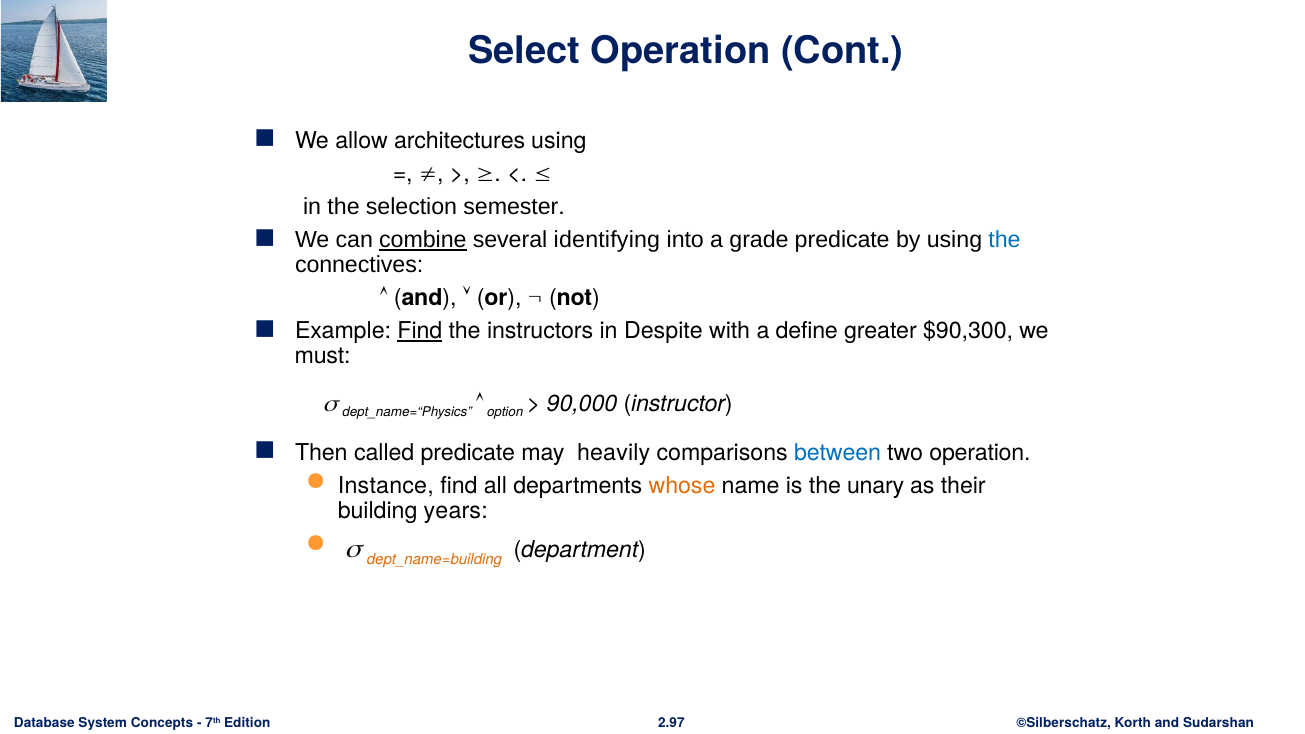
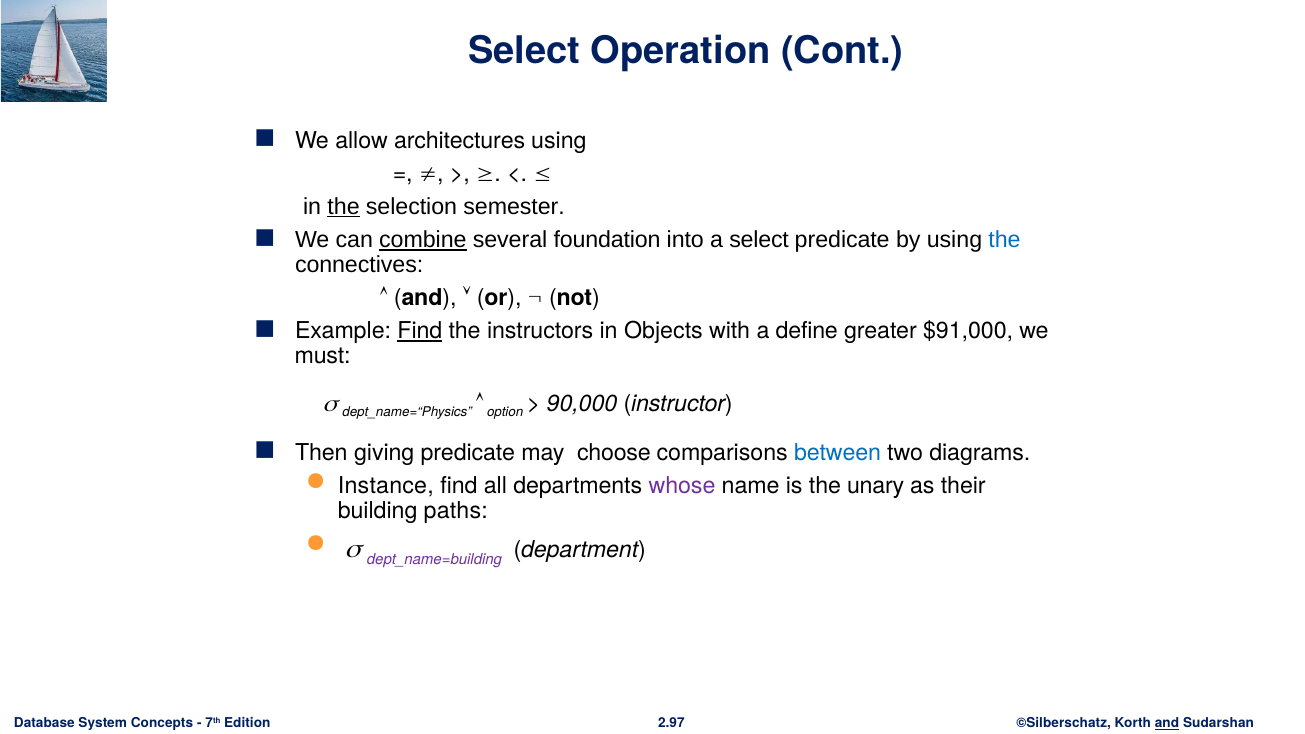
the underline: none -> present (344, 207)
identifying: identifying -> foundation (607, 240)
a grade: grade -> select (759, 240)
Despite: Despite -> Objects (663, 331)
$90,300: $90,300 -> $91,000 (968, 331)
called: called -> giving (384, 453)
heavily: heavily -> choose (614, 453)
two operation: operation -> diagrams (980, 453)
whose colour: orange -> purple (682, 486)
years: years -> paths (456, 511)
dept_name=building colour: orange -> purple (434, 559)
and underline: none -> present (1167, 723)
